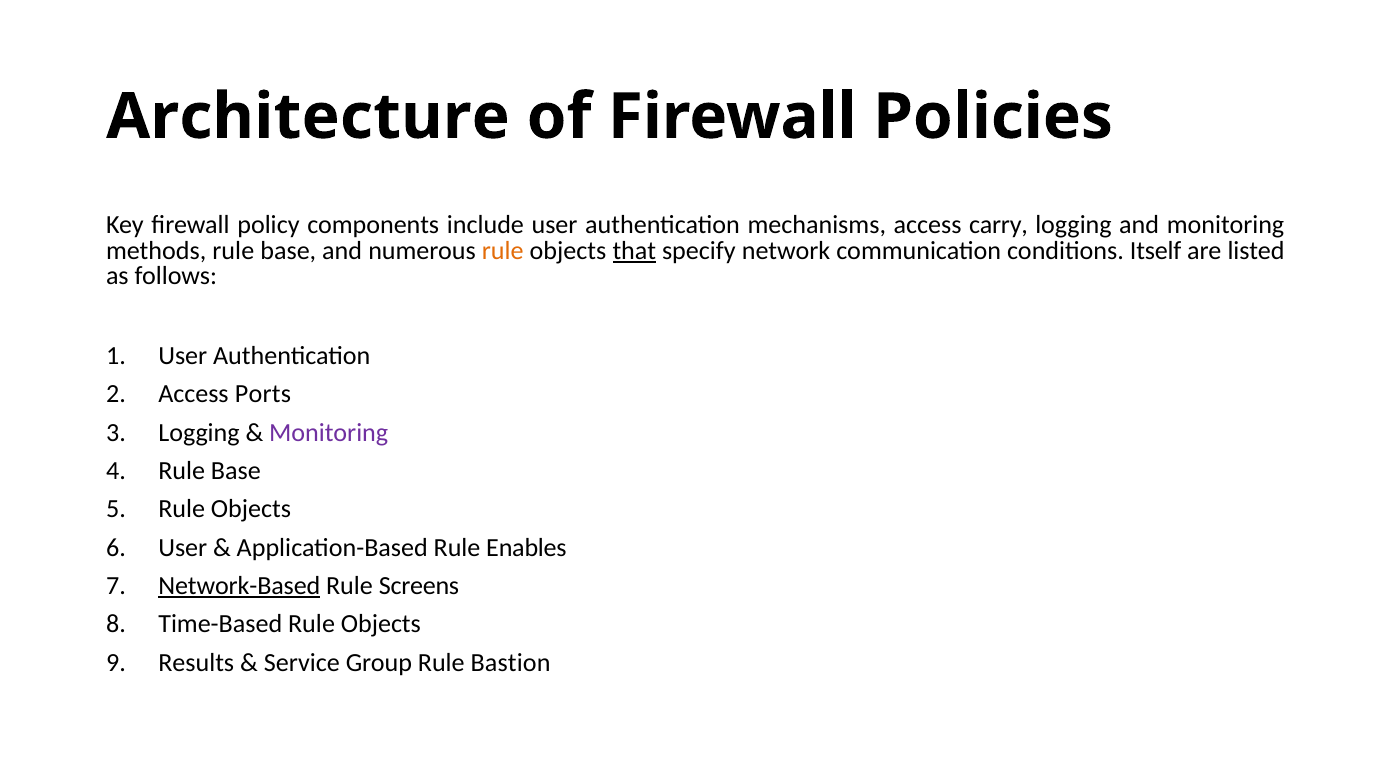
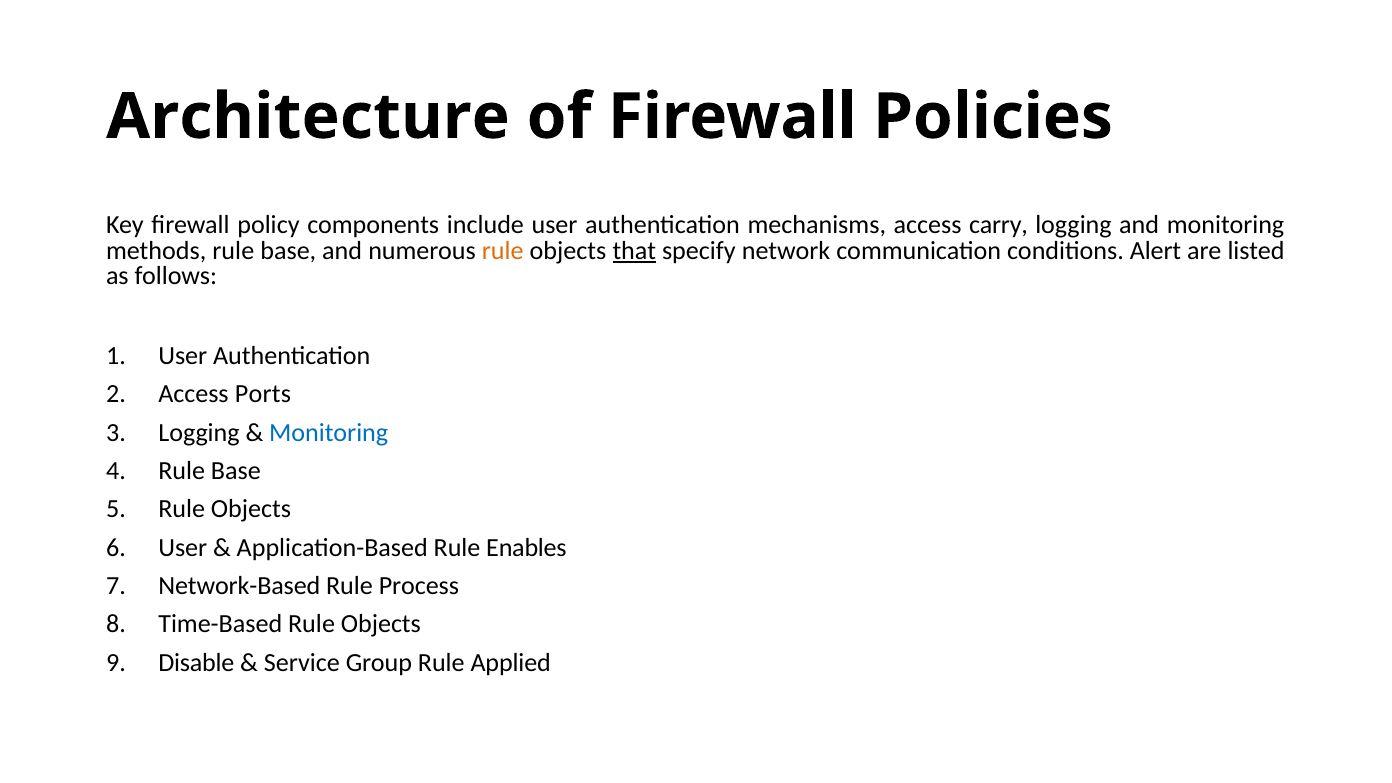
Itself: Itself -> Alert (1156, 251)
Monitoring colour: purple -> blue (329, 432)
Network-Based underline: present -> none (239, 586)
Screens: Screens -> Process (419, 586)
Results: Results -> Disable (196, 663)
Bastion: Bastion -> Applied (511, 663)
